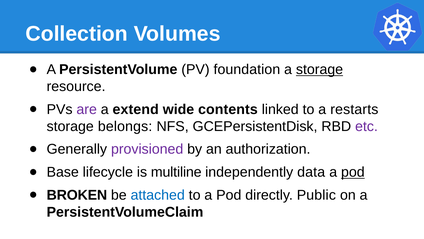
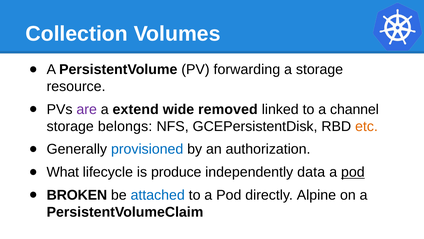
foundation: foundation -> forwarding (247, 69)
storage underline: present -> none (320, 69)
contents: contents -> removed (228, 109)
restarts: restarts -> channel (354, 109)
etc colour: purple -> orange (366, 126)
provisioned colour: purple -> blue (147, 149)
Base: Base -> What (63, 172)
multiline: multiline -> produce (176, 172)
Public: Public -> Alpine (316, 195)
